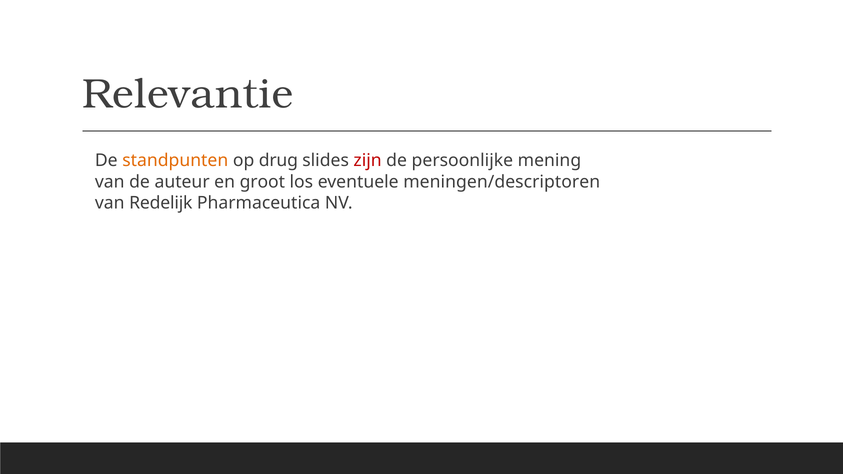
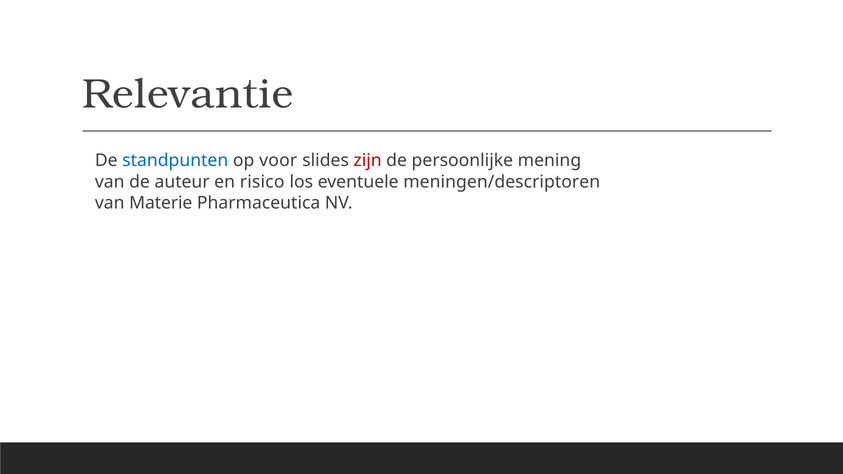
standpunten colour: orange -> blue (175, 161)
drug: drug -> voor (278, 161)
groot: groot -> risico (262, 182)
Redelijk: Redelijk -> Materie (161, 203)
